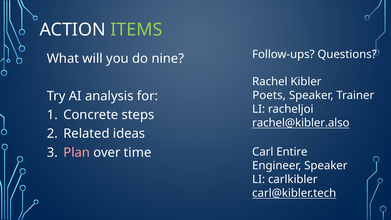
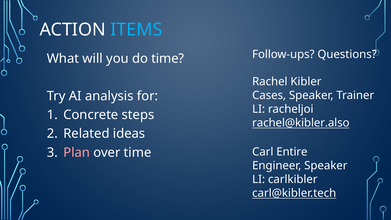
ITEMS colour: light green -> light blue (136, 30)
do nine: nine -> time (168, 59)
Poets: Poets -> Cases (269, 95)
